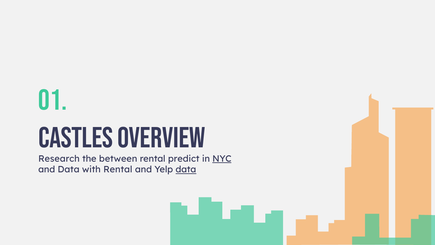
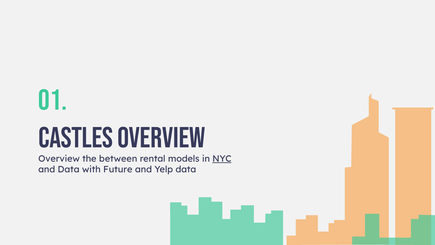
Research: Research -> Overview (59, 159)
predict: predict -> models (184, 159)
with Rental: Rental -> Future (118, 169)
data underline: present -> none (186, 169)
